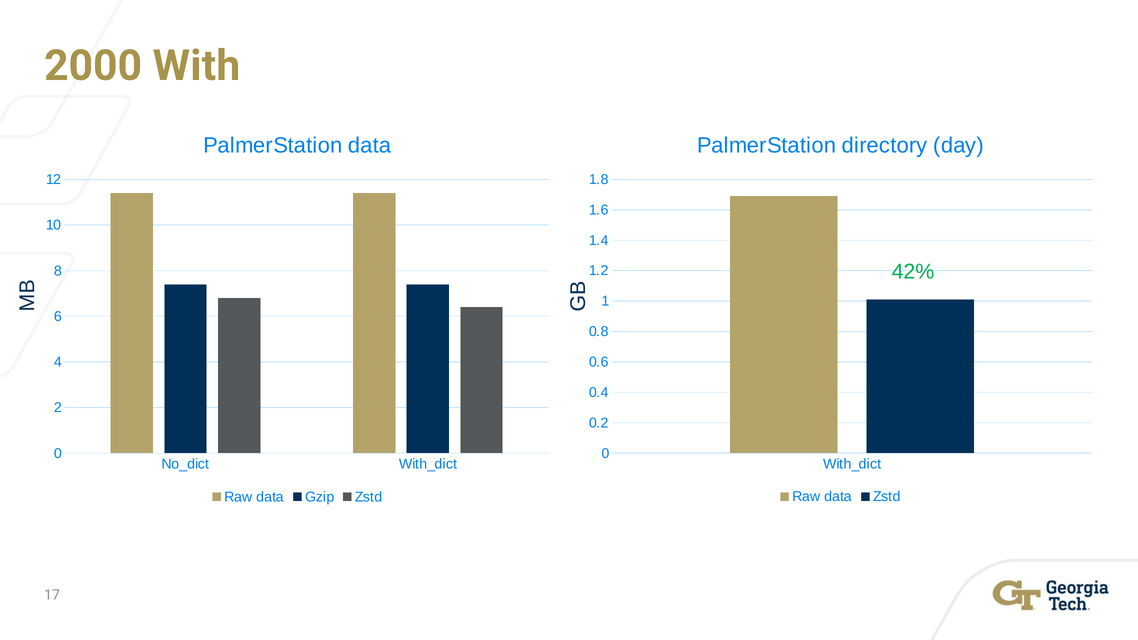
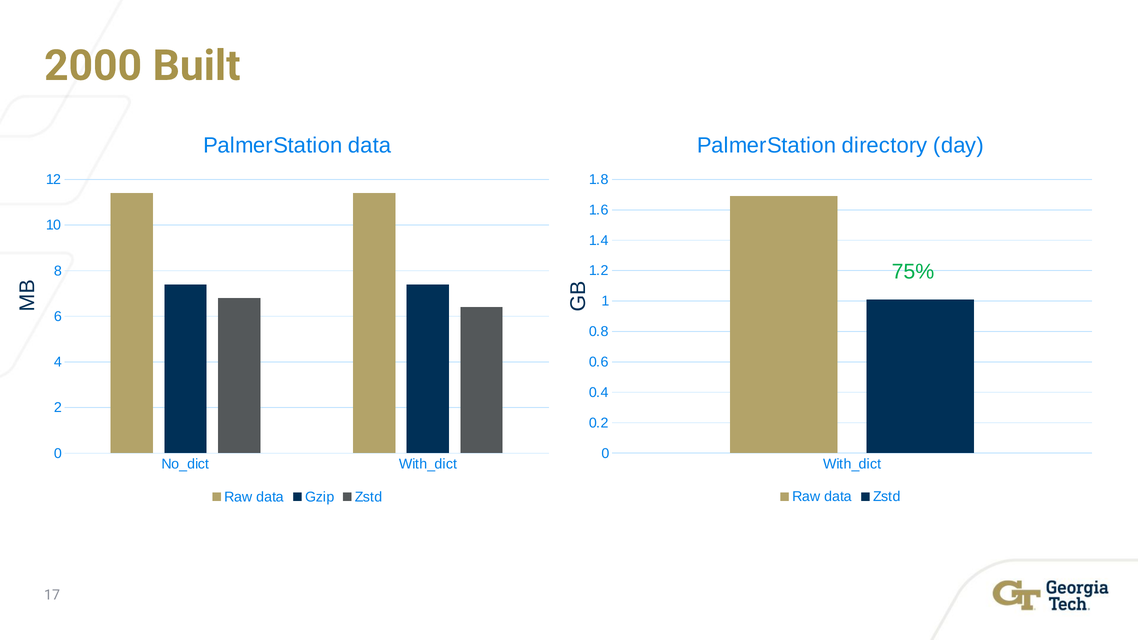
With: With -> Built (197, 66)
42%: 42% -> 75% (913, 272)
